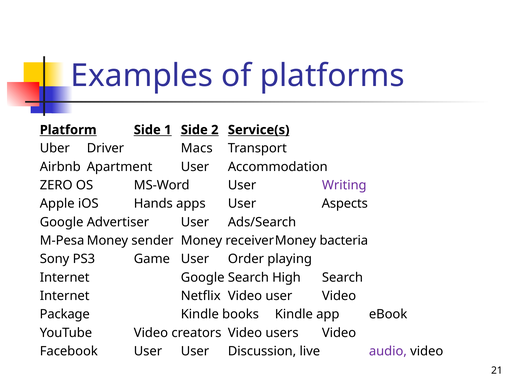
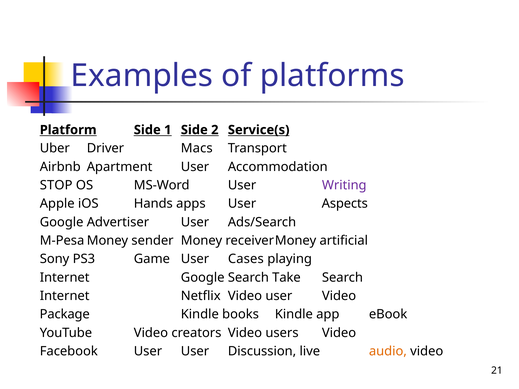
ZERO: ZERO -> STOP (56, 185)
bacteria: bacteria -> artificial (344, 241)
Order: Order -> Cases (246, 259)
High: High -> Take (286, 278)
audio colour: purple -> orange (388, 351)
